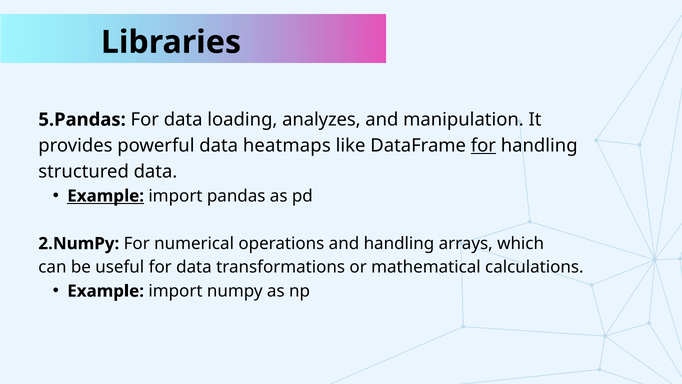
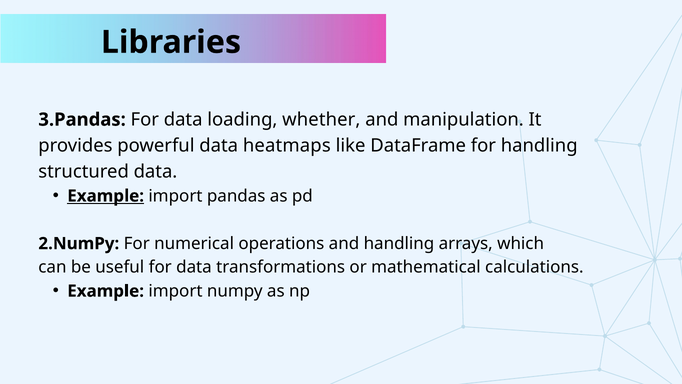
5.Pandas: 5.Pandas -> 3.Pandas (82, 120)
analyzes: analyzes -> whether (321, 120)
for underline: present -> none (483, 145)
